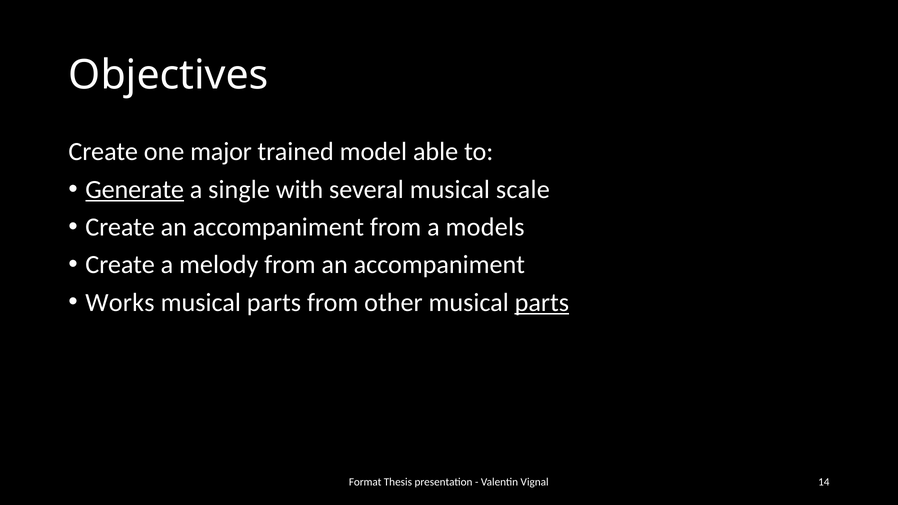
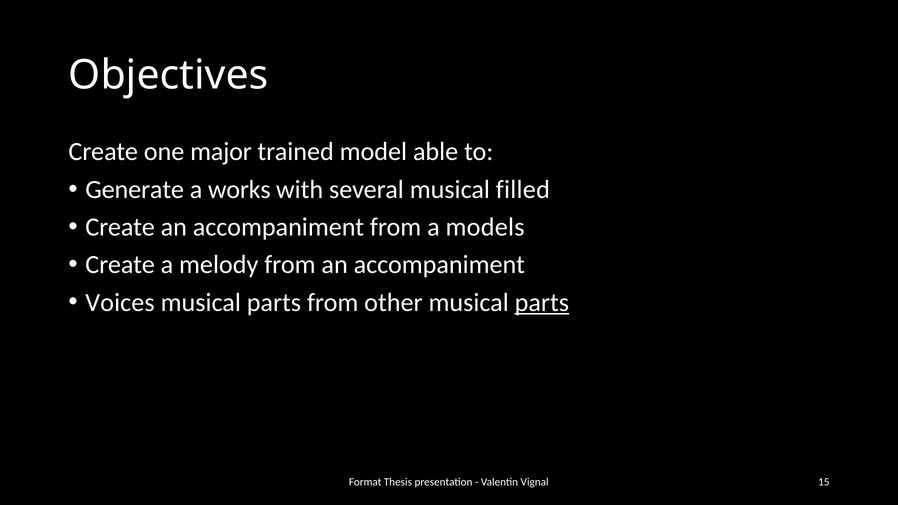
Generate underline: present -> none (135, 189)
single: single -> works (239, 189)
scale: scale -> filled (523, 189)
Works: Works -> Voices (120, 302)
14: 14 -> 15 (824, 482)
